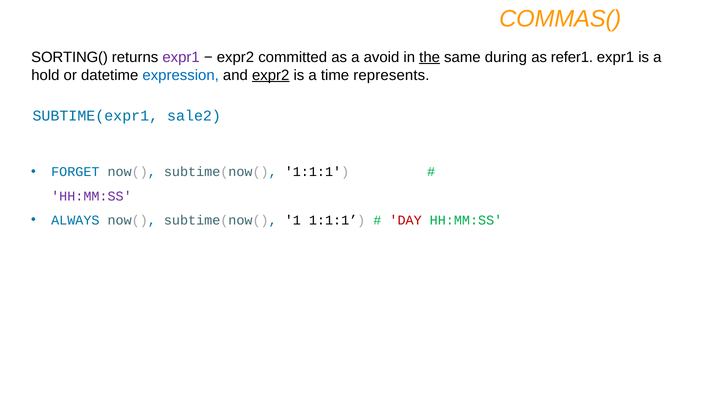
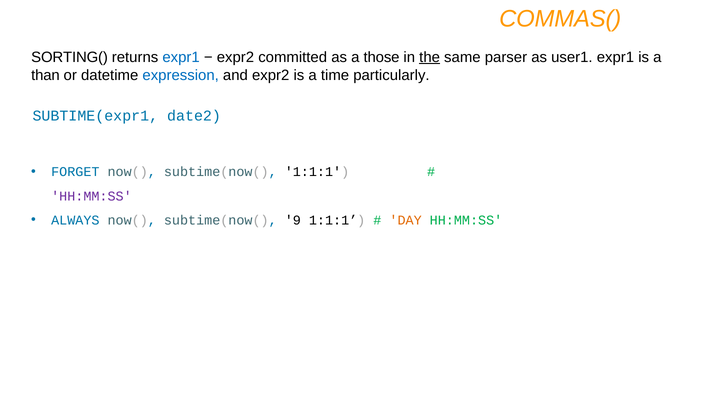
expr1 colour: purple -> blue (181, 57)
avoid: avoid -> those (382, 57)
during: during -> parser (506, 57)
refer1: refer1 -> user1 (572, 57)
hold: hold -> than (45, 75)
expr2 underline: present -> none (271, 75)
represents: represents -> particularly (391, 75)
sale2: sale2 -> date2 (194, 116)
1: 1 -> 9 (293, 220)
DAY colour: red -> orange (406, 220)
